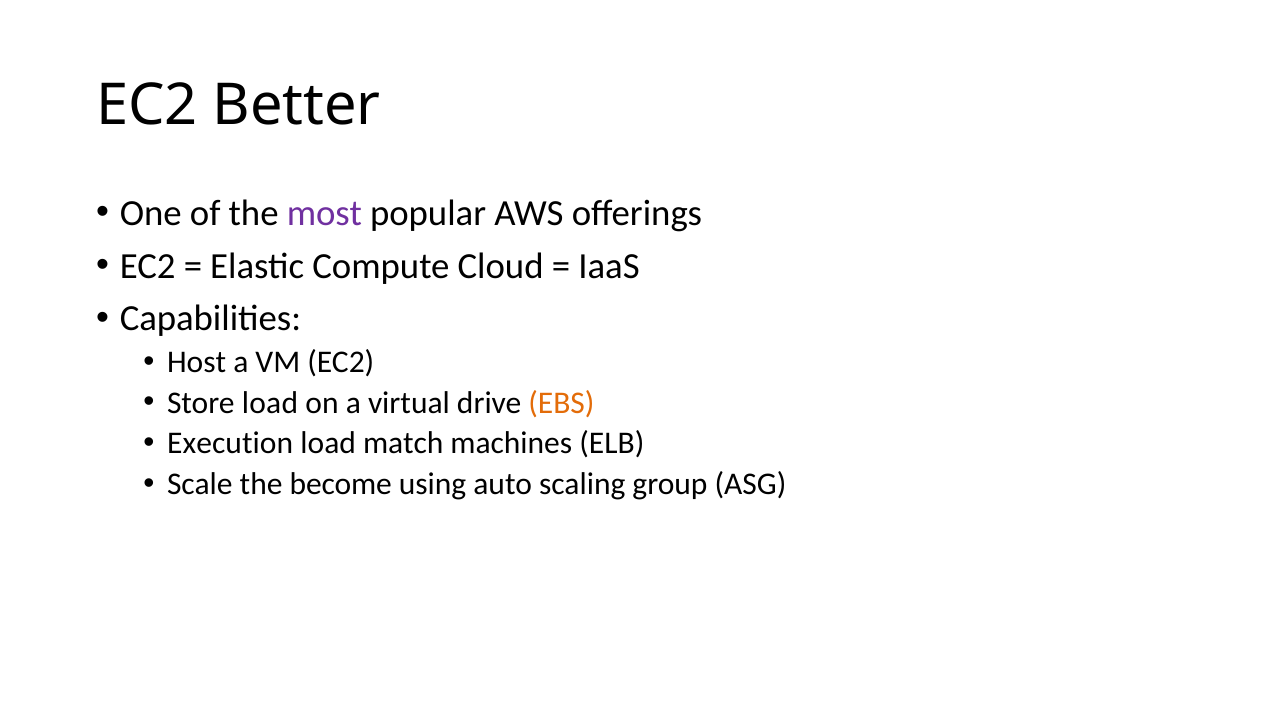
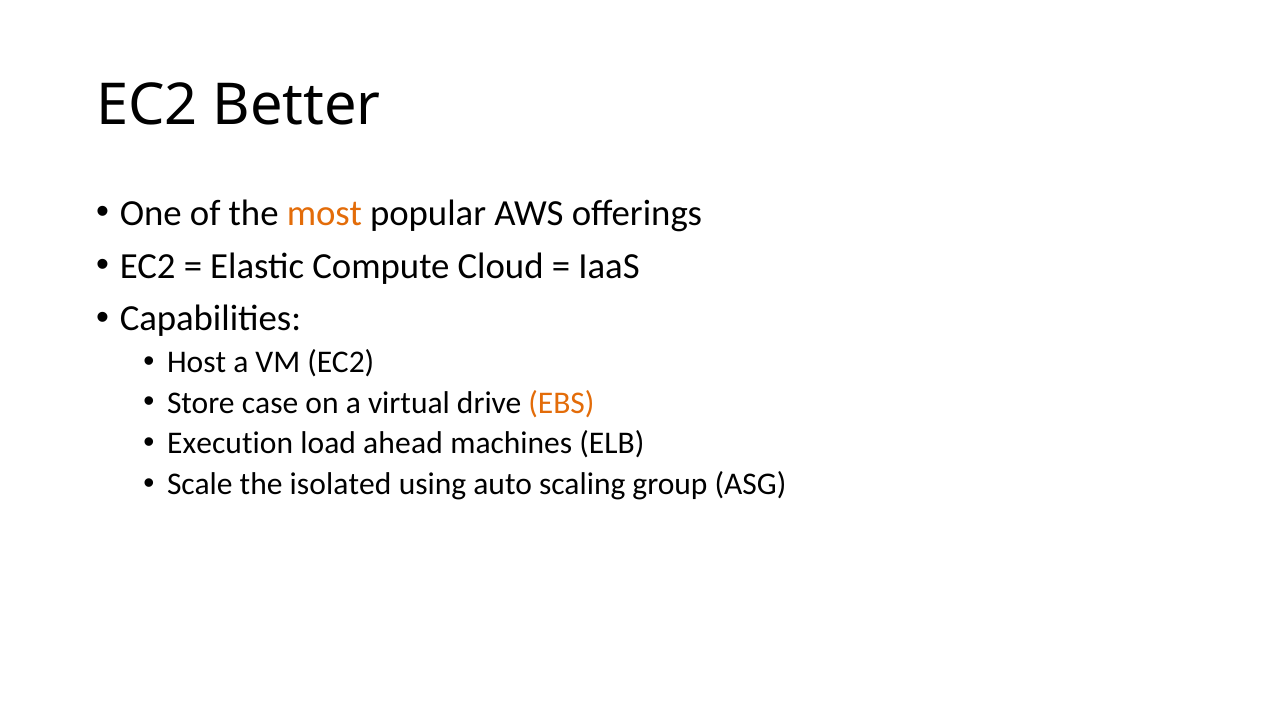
most colour: purple -> orange (324, 213)
Store load: load -> case (270, 403)
match: match -> ahead (403, 444)
become: become -> isolated (341, 484)
